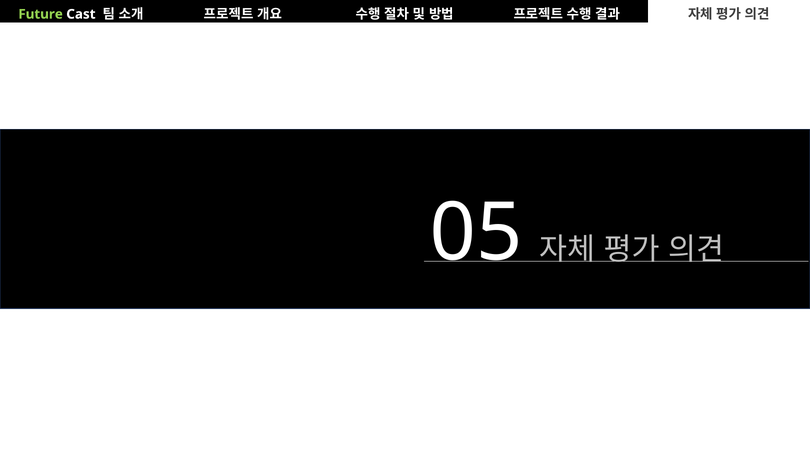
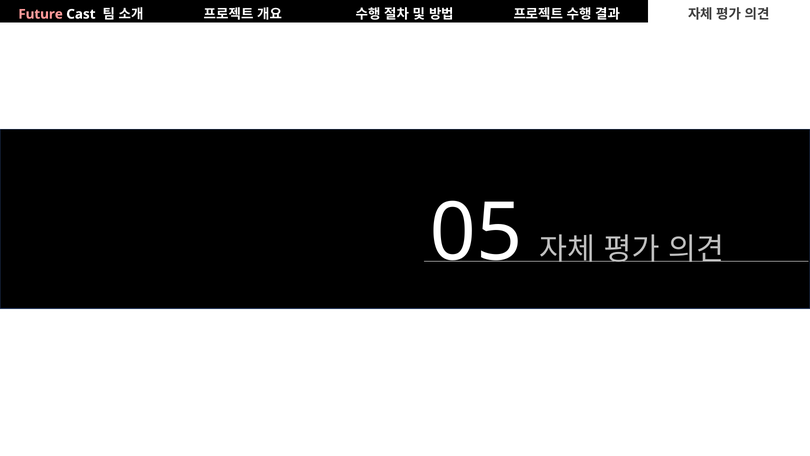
Future colour: light green -> pink (41, 14)
